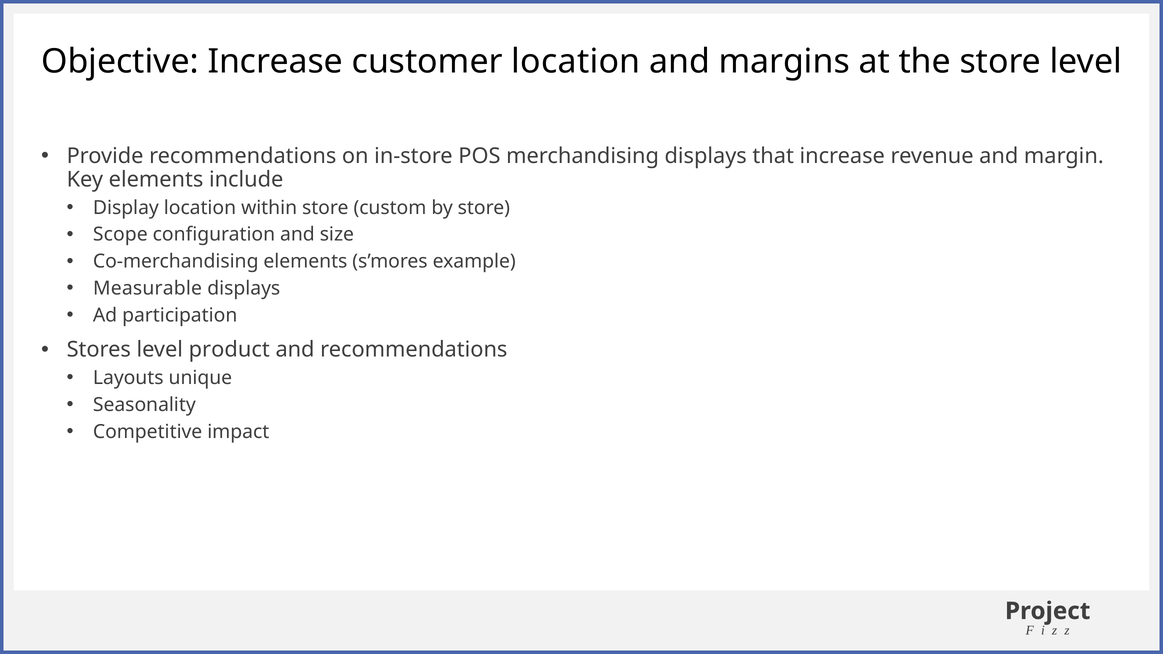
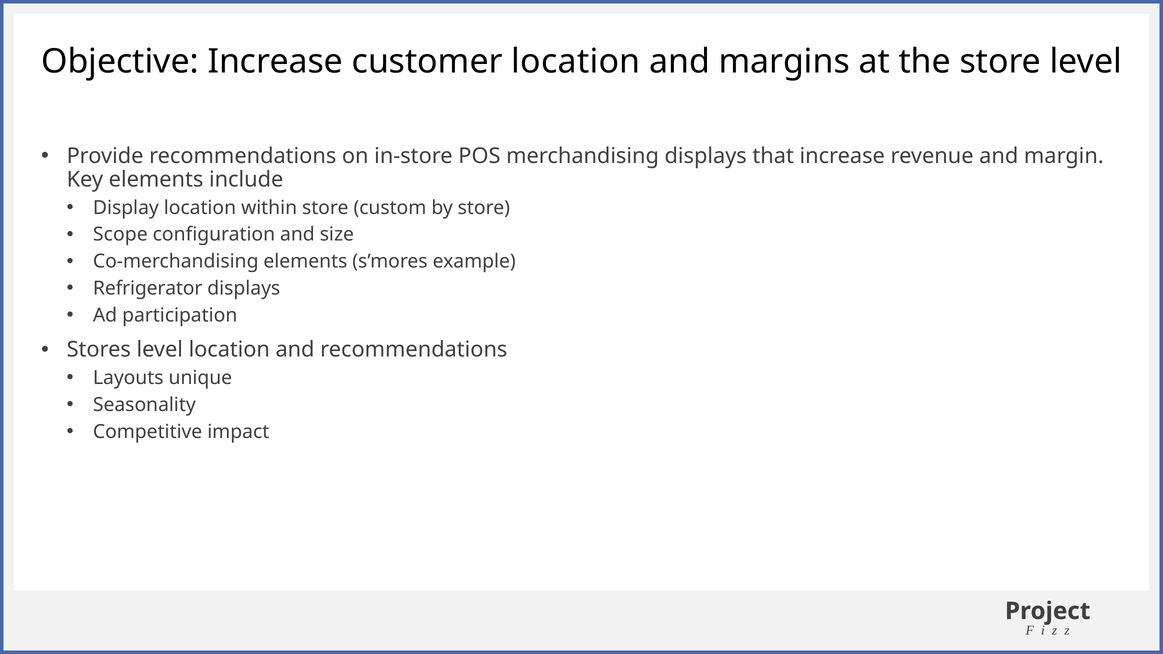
Measurable: Measurable -> Refrigerator (148, 288)
level product: product -> location (229, 350)
